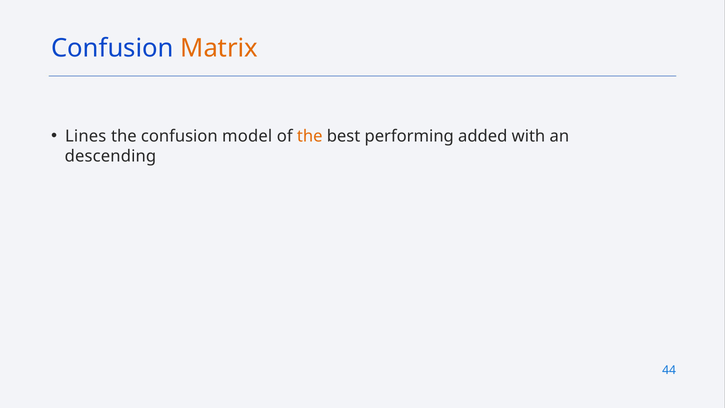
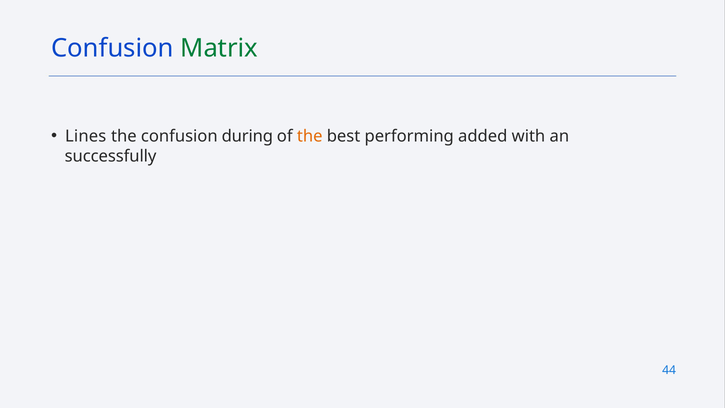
Matrix colour: orange -> green (219, 48)
model: model -> during (247, 136)
descending: descending -> successfully (111, 156)
